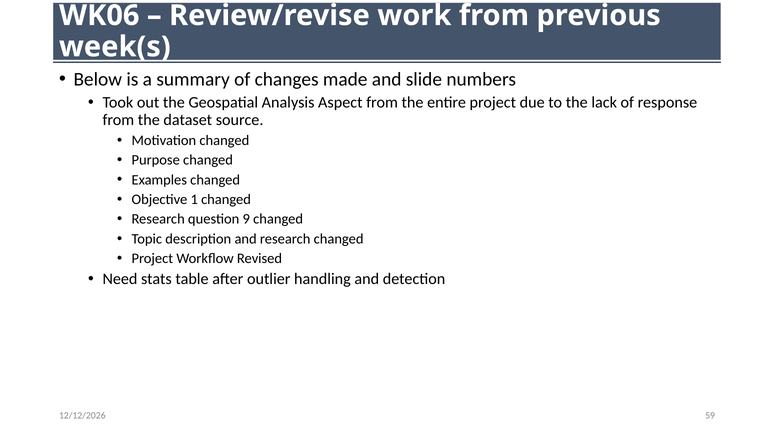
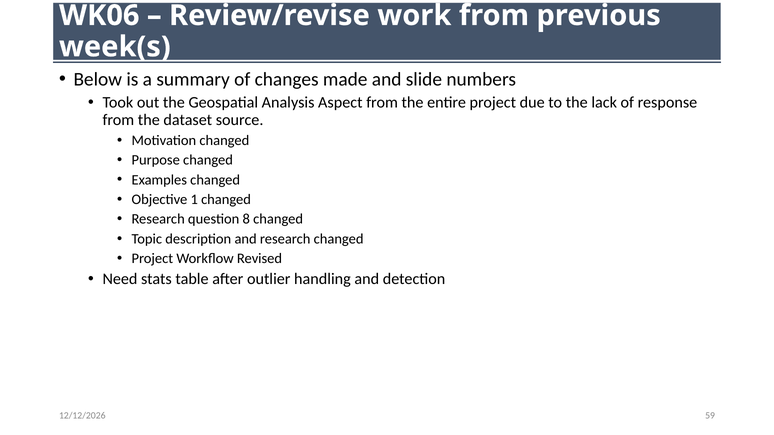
9: 9 -> 8 (246, 219)
